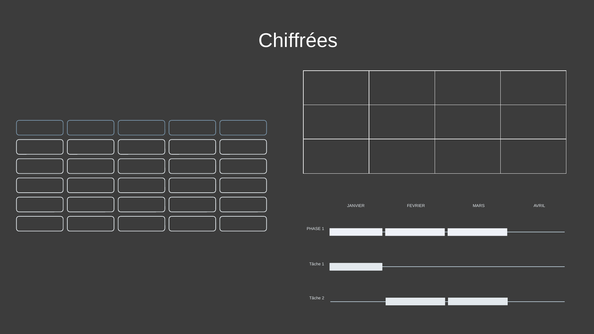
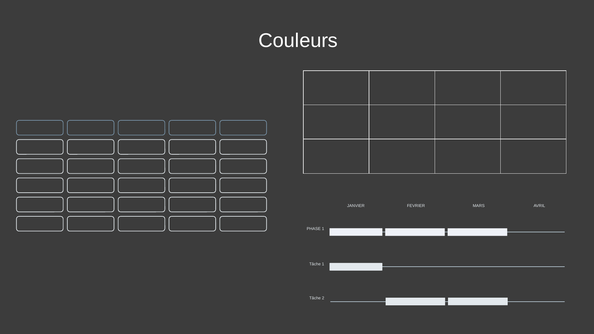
Chiffrées: Chiffrées -> Couleurs (298, 41)
